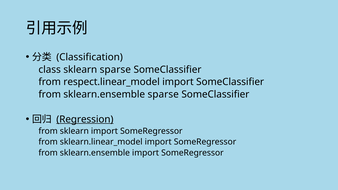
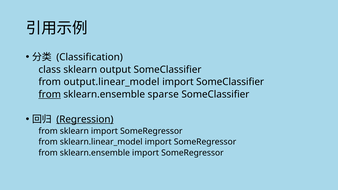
sklearn sparse: sparse -> output (115, 70)
respect.linear_model: respect.linear_model -> output.linear_model (112, 82)
from underline: none -> present (50, 94)
